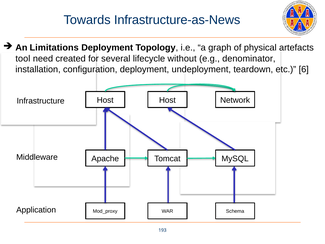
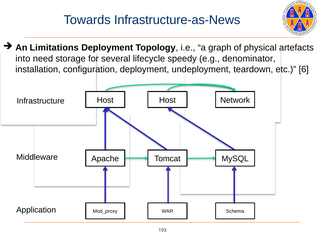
tool: tool -> into (23, 58)
created: created -> storage (71, 58)
without: without -> speedy (182, 58)
